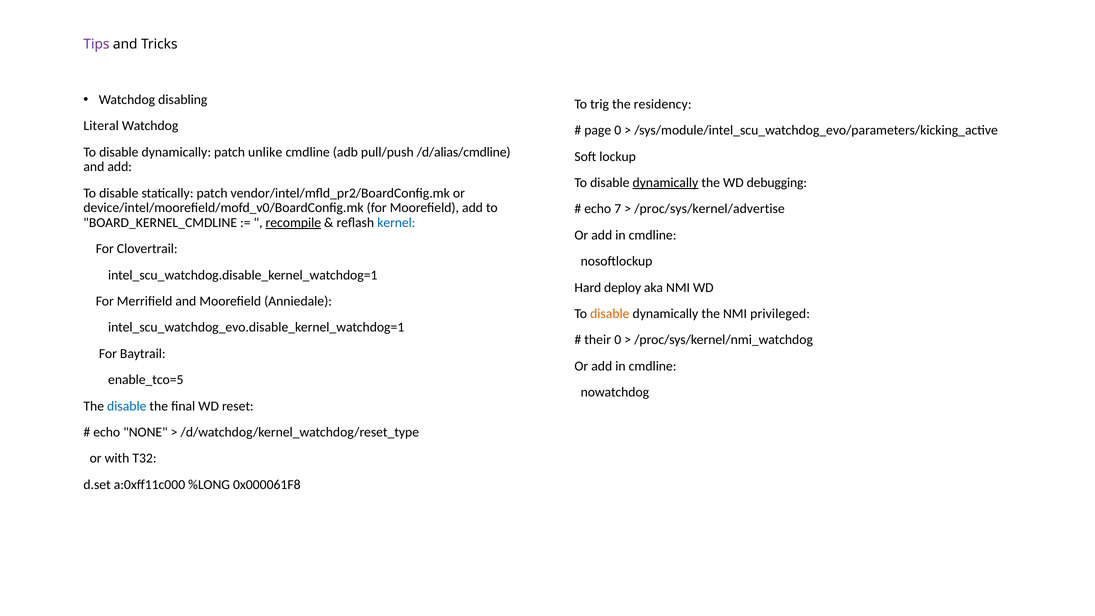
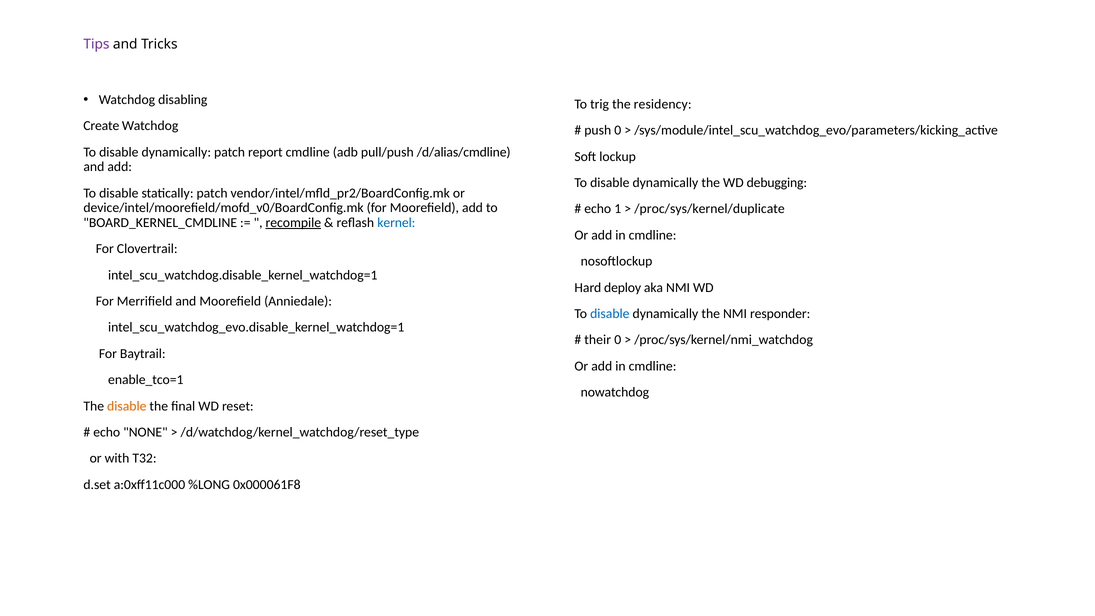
Literal: Literal -> Create (101, 126)
page: page -> push (598, 130)
unlike: unlike -> report (265, 152)
dynamically underline: present -> none (665, 183)
7: 7 -> 1 (618, 209)
/proc/sys/kernel/advertise: /proc/sys/kernel/advertise -> /proc/sys/kernel/duplicate (710, 209)
disable colour: orange -> blue (610, 314)
privileged: privileged -> responder (780, 314)
enable_tco=5: enable_tco=5 -> enable_tco=1 (146, 380)
disable colour: blue -> orange (127, 406)
